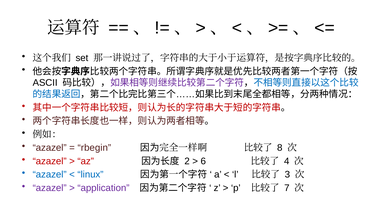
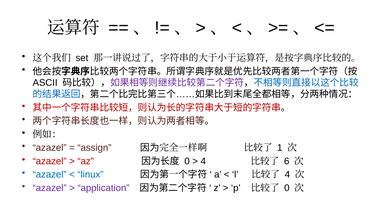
rbegin: rbegin -> assign (94, 148)
8: 8 -> 1 (280, 148)
2: 2 -> 0 (187, 161)
6: 6 -> 4 (203, 161)
4: 4 -> 6 (287, 161)
3: 3 -> 4 (287, 174)
7: 7 -> 0 (287, 188)
